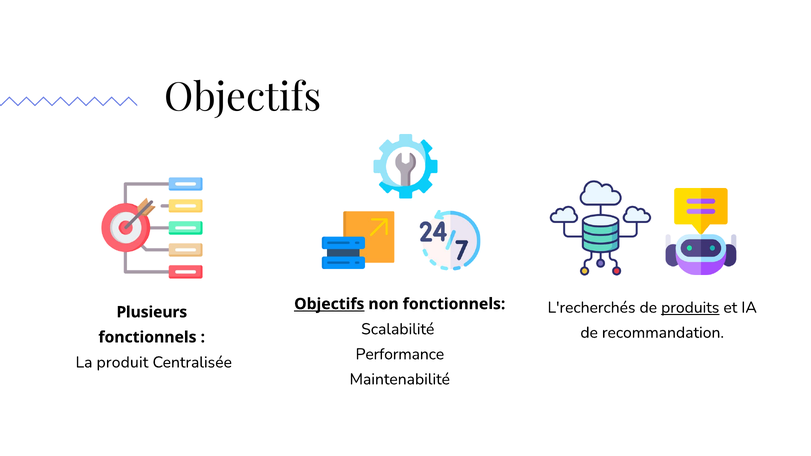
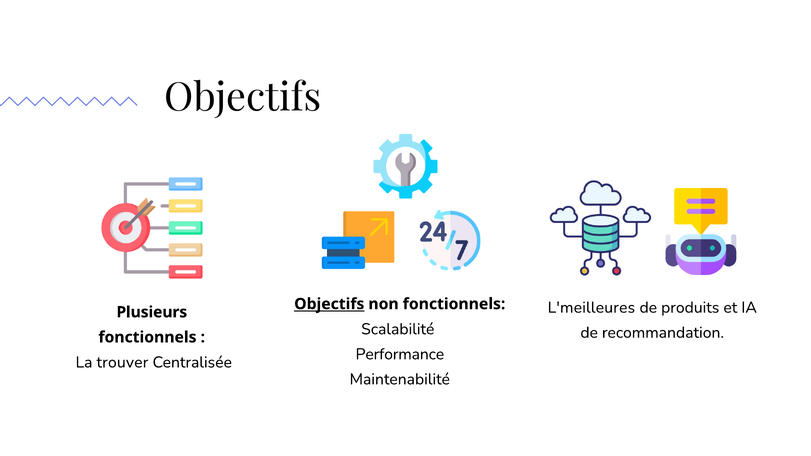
L'recherchés: L'recherchés -> L'meilleures (591, 308)
produits underline: present -> none (690, 308)
produit: produit -> trouver (122, 362)
